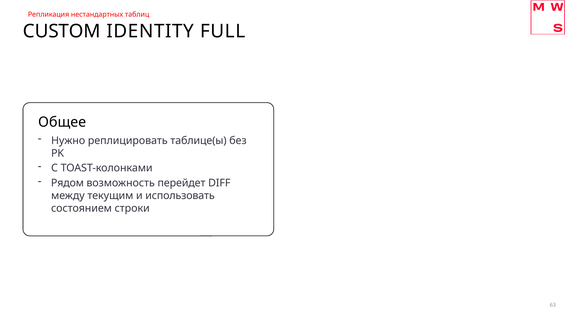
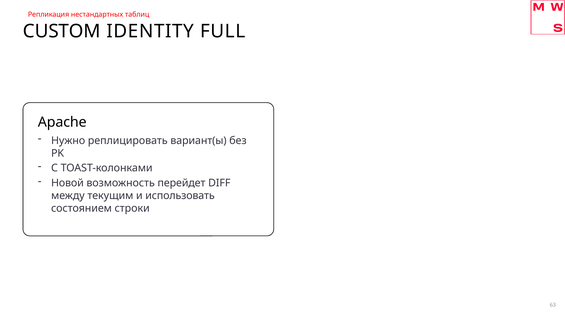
Общее: Общее -> Apache (62, 122)
таблице(ы: таблице(ы -> вариант(ы (198, 140)
Рядом: Рядом -> Новой (67, 183)
